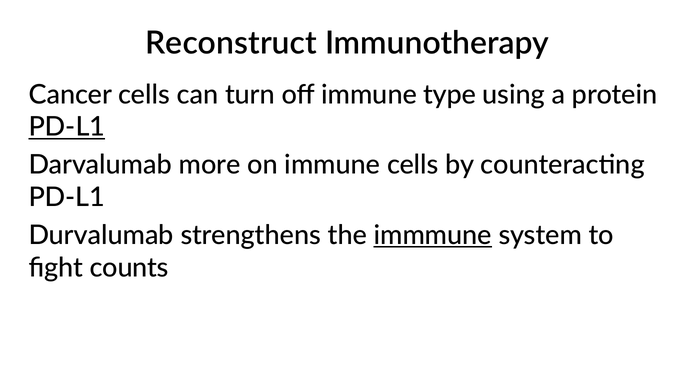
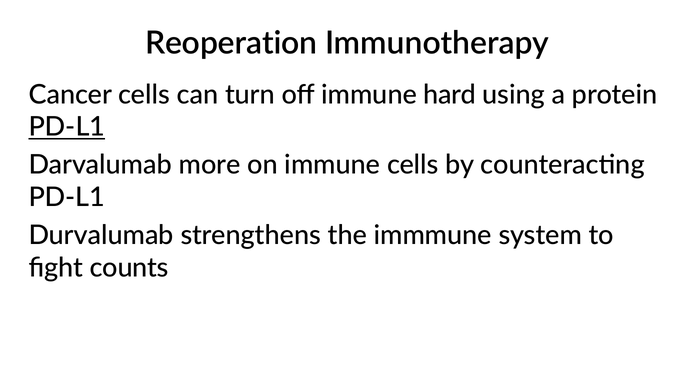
Reconstruct: Reconstruct -> Reoperation (231, 43)
type: type -> hard (450, 95)
immmune underline: present -> none (433, 236)
